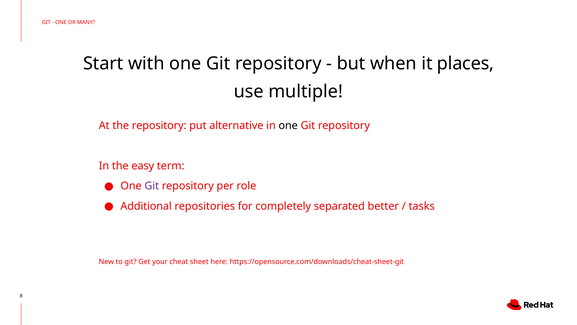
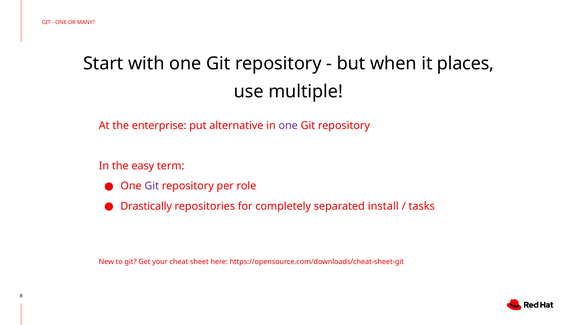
the repository: repository -> enterprise (159, 125)
one colour: black -> purple (288, 125)
Additional: Additional -> Drastically (146, 206)
better: better -> install (383, 206)
